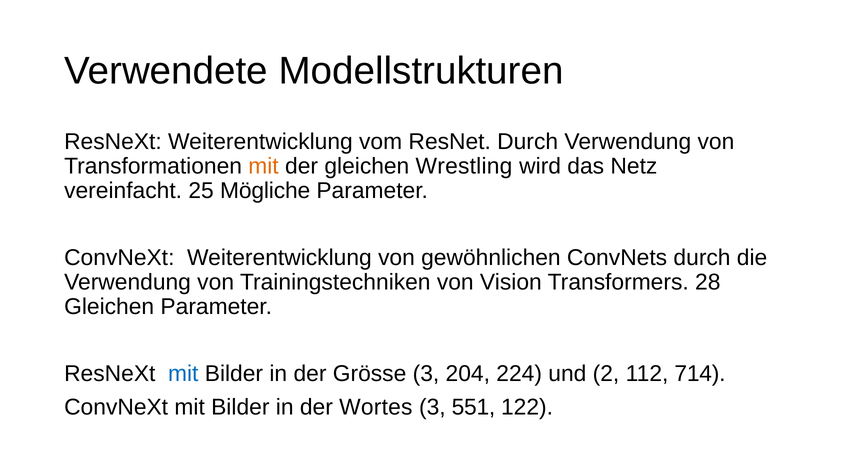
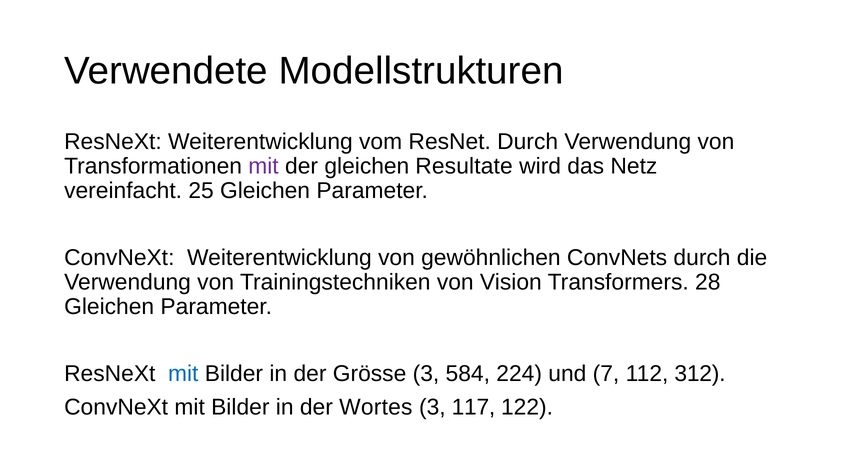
mit colour: orange -> purple (264, 166)
Wrestling: Wrestling -> Resultate (464, 166)
25 Mögliche: Mögliche -> Gleichen (265, 191)
204: 204 -> 584 (468, 373)
2: 2 -> 7 (606, 373)
714: 714 -> 312 (700, 373)
551: 551 -> 117 (473, 407)
